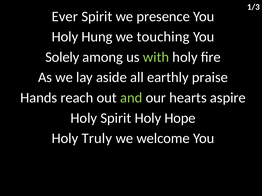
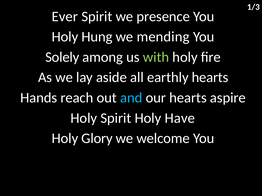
touching: touching -> mending (163, 37)
earthly praise: praise -> hearts (210, 78)
and colour: light green -> light blue (131, 98)
Hope: Hope -> Have (180, 118)
Truly: Truly -> Glory (97, 139)
